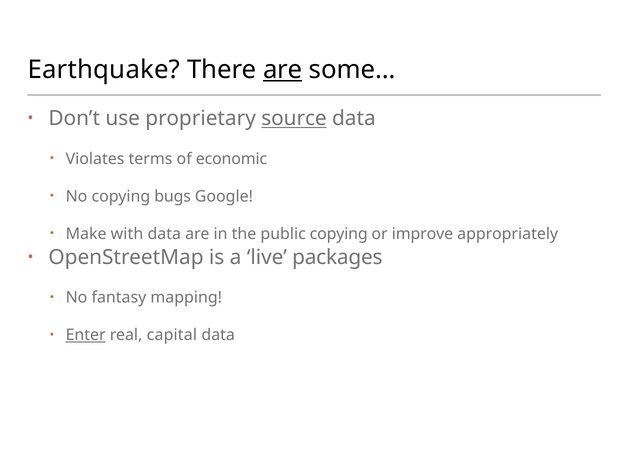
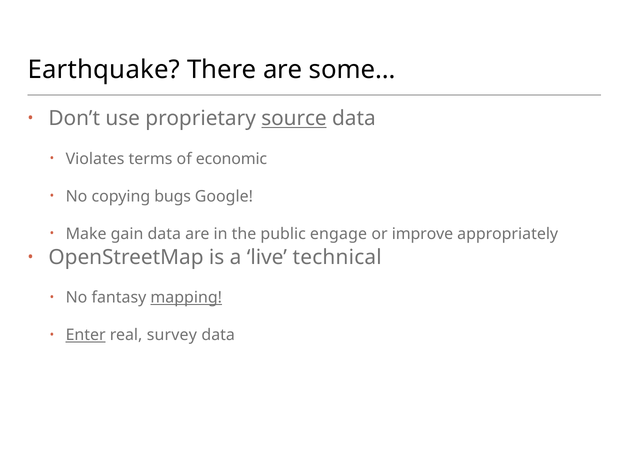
are underline: present -> none (283, 70)
with: with -> gain (127, 234)
public copying: copying -> engage (339, 234)
packages: packages -> technical (337, 257)
mapping underline: none -> present (186, 298)
capital: capital -> survey (172, 335)
